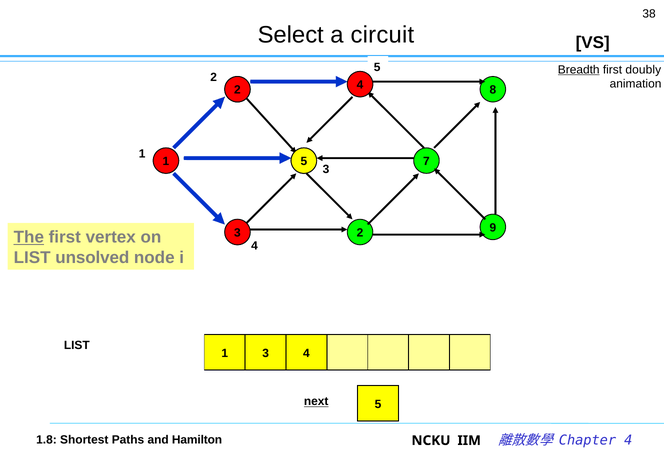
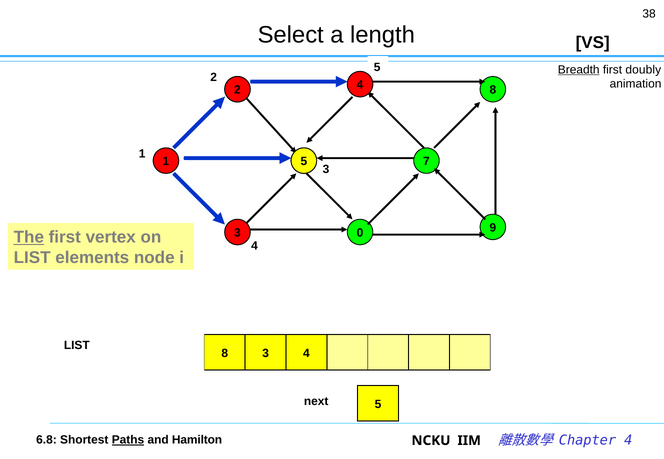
circuit: circuit -> length (382, 35)
2: 2 -> 0 (360, 233)
unsolved: unsolved -> elements (92, 258)
1: 1 -> 8 (225, 354)
next underline: present -> none (316, 402)
1.8: 1.8 -> 6.8 (46, 441)
Paths underline: none -> present (128, 441)
